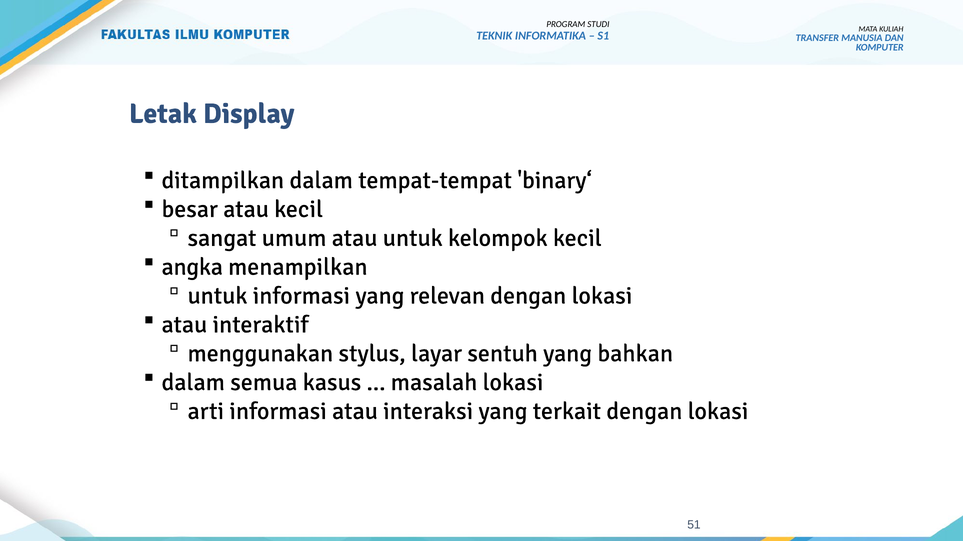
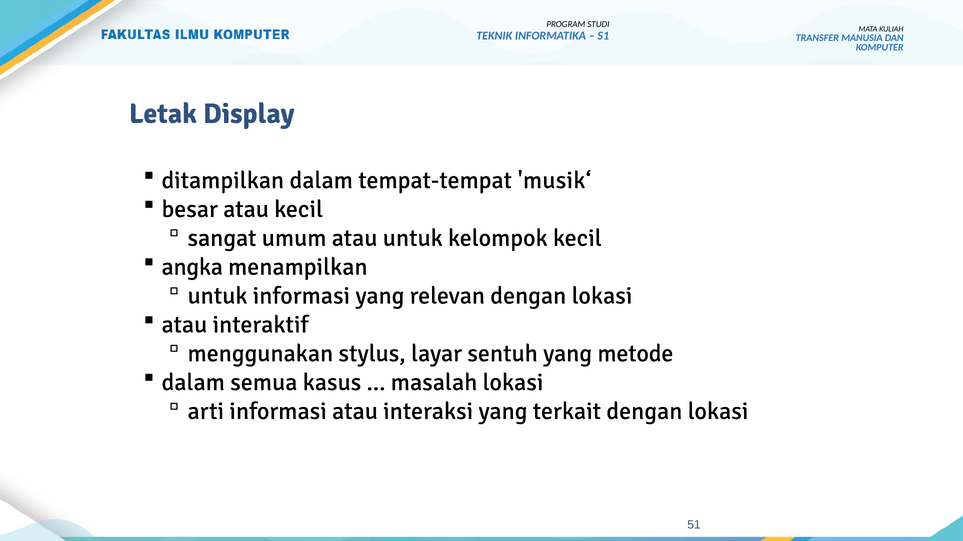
binary‘: binary‘ -> musik‘ (554, 180)
bahkan: bahkan -> metode (635, 354)
